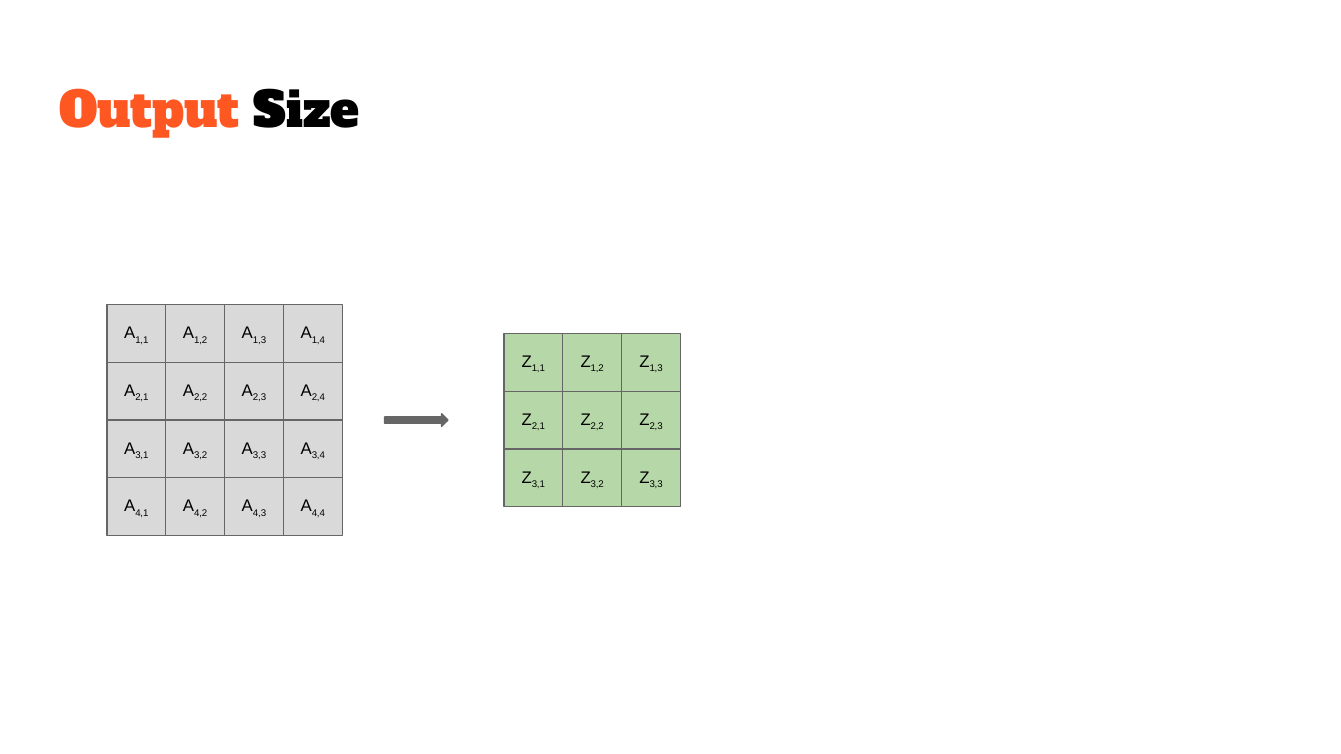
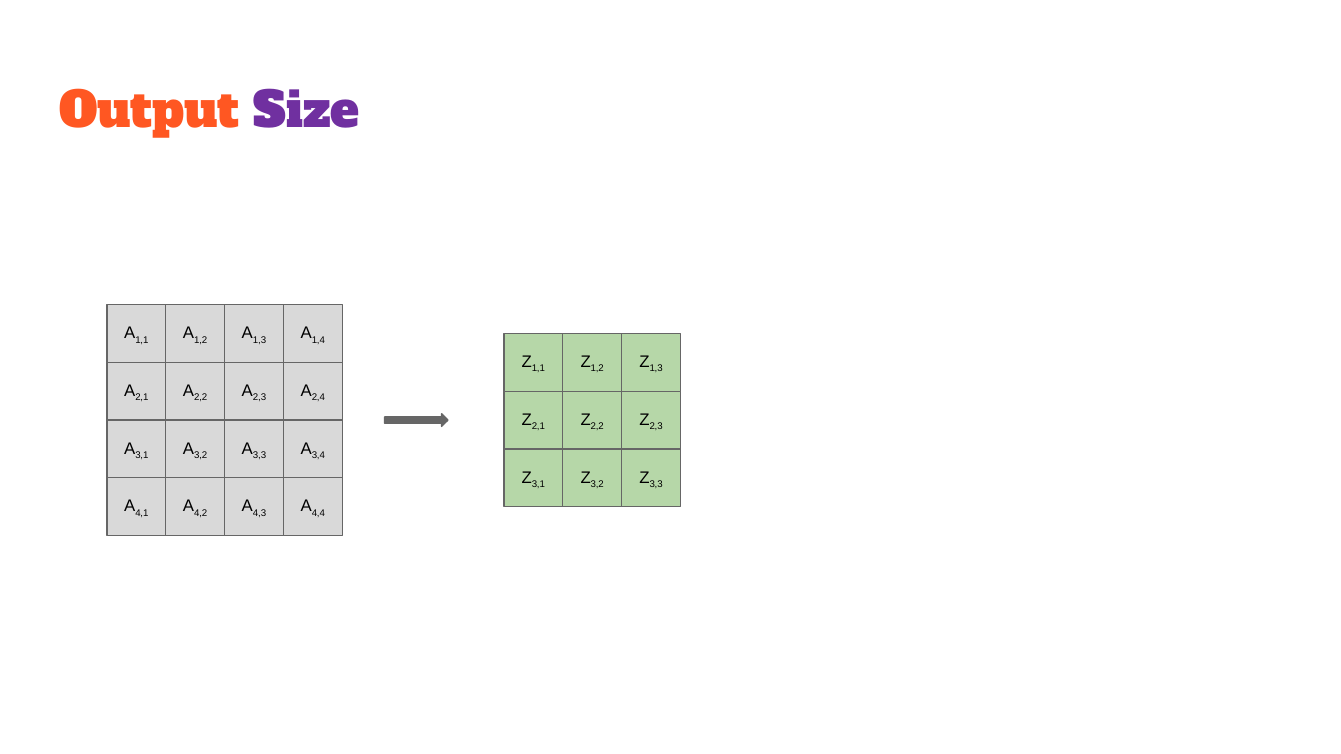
Size colour: black -> purple (307, 111)
